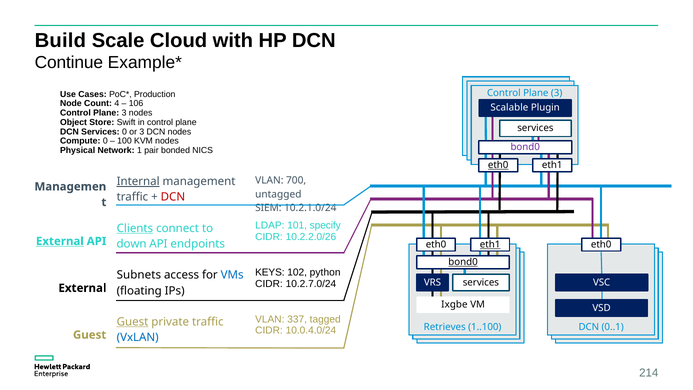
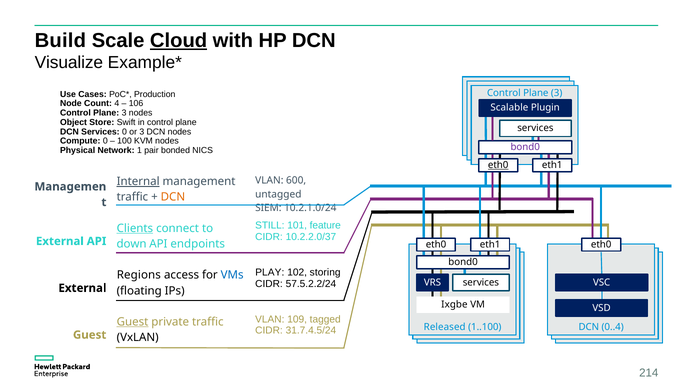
Cloud underline: none -> present (179, 40)
Continue: Continue -> Visualize (69, 62)
700: 700 -> 600 (296, 180)
DCN colour: red -> orange (173, 197)
LDAP: LDAP -> STILL (270, 226)
specify: specify -> feature (325, 226)
10.2.2.0/26: 10.2.2.0/26 -> 10.2.2.0/37 (311, 237)
External underline: present -> none (60, 241)
eth1 underline: present -> none (490, 244)
bond0 underline: present -> none (463, 262)
KEYS: KEYS -> PLAY (270, 272)
python: python -> storing (325, 272)
Subnets: Subnets -> Regions (139, 275)
10.2.7.0/24: 10.2.7.0/24 -> 57.5.2.2/24 (311, 284)
337: 337 -> 109 (297, 319)
Retrieves: Retrieves -> Released (445, 327)
0..1: 0..1 -> 0..4 (613, 327)
10.0.4.0/24: 10.0.4.0/24 -> 31.7.4.5/24 (311, 330)
VxLAN colour: blue -> black (138, 337)
